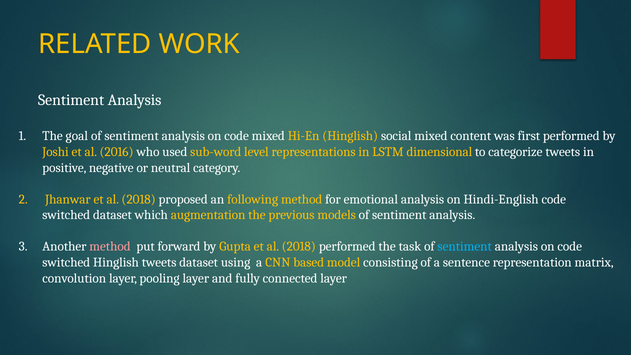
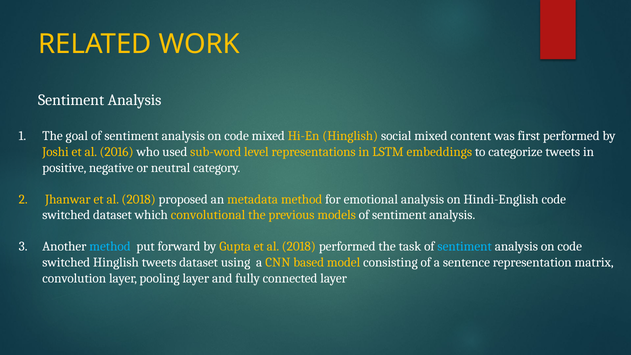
dimensional: dimensional -> embeddings (439, 152)
following: following -> metadata (253, 199)
augmentation: augmentation -> convolutional (208, 215)
method colour: pink -> light blue (110, 247)
